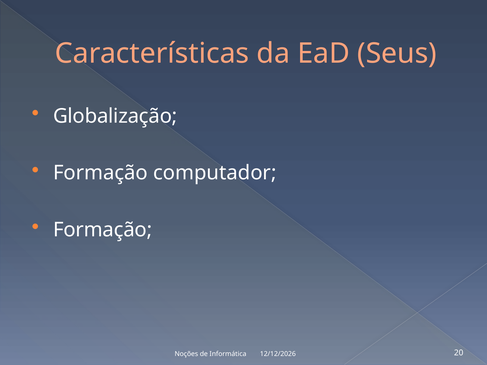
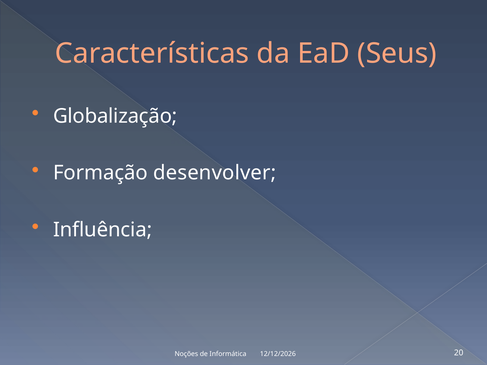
computador: computador -> desenvolver (215, 173)
Formação: Formação -> Influência (103, 230)
